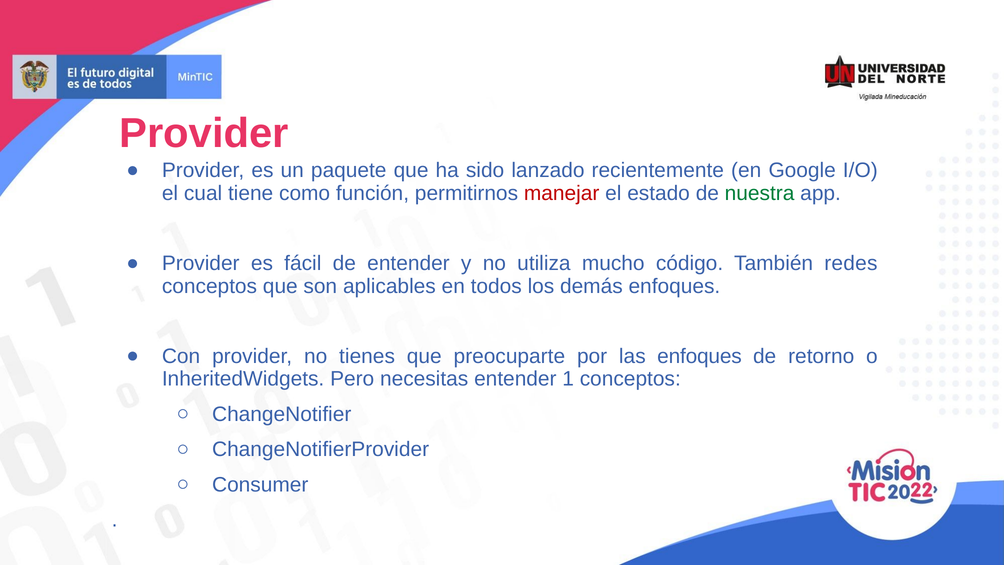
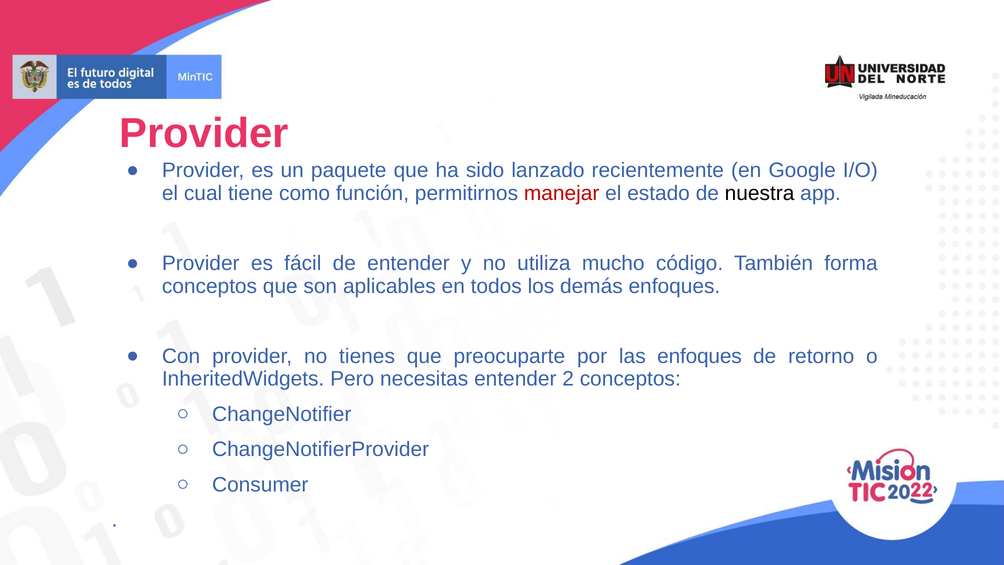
nuestra colour: green -> black (760, 193)
redes: redes -> forma (851, 263)
1: 1 -> 2 (568, 379)
